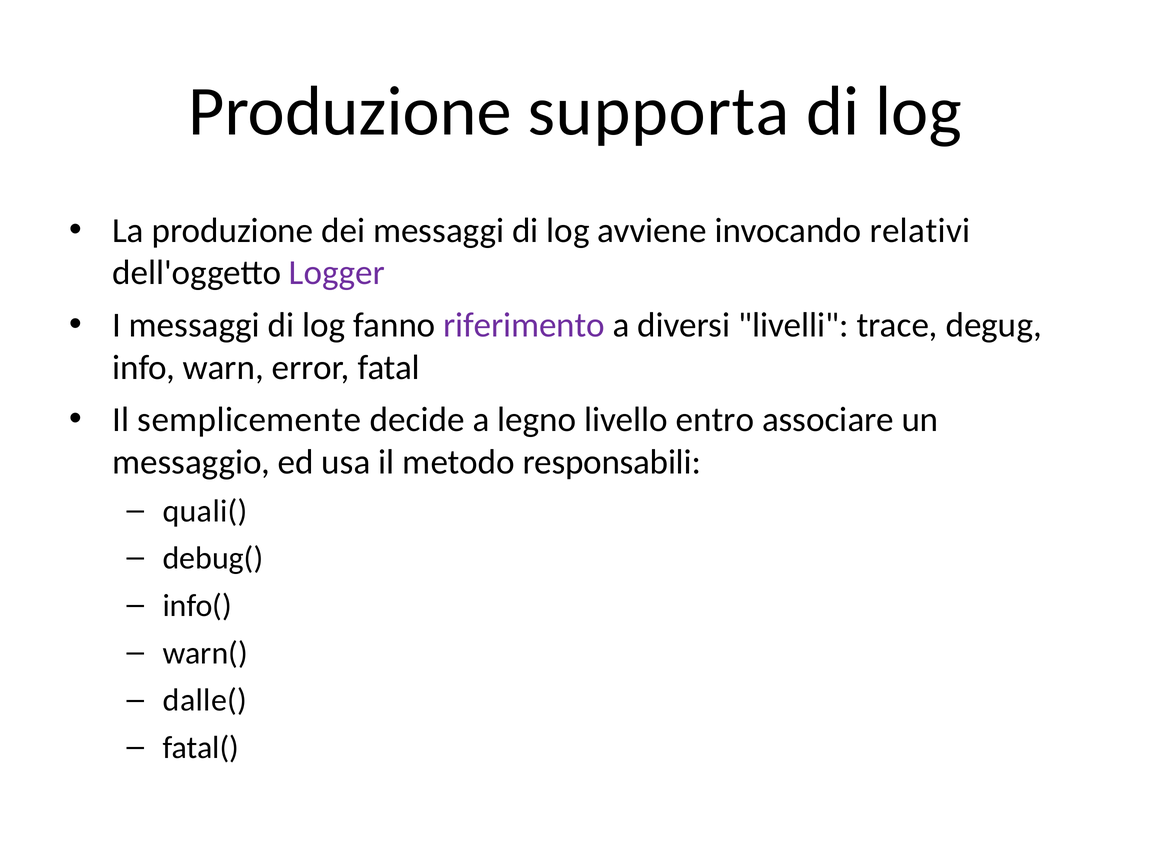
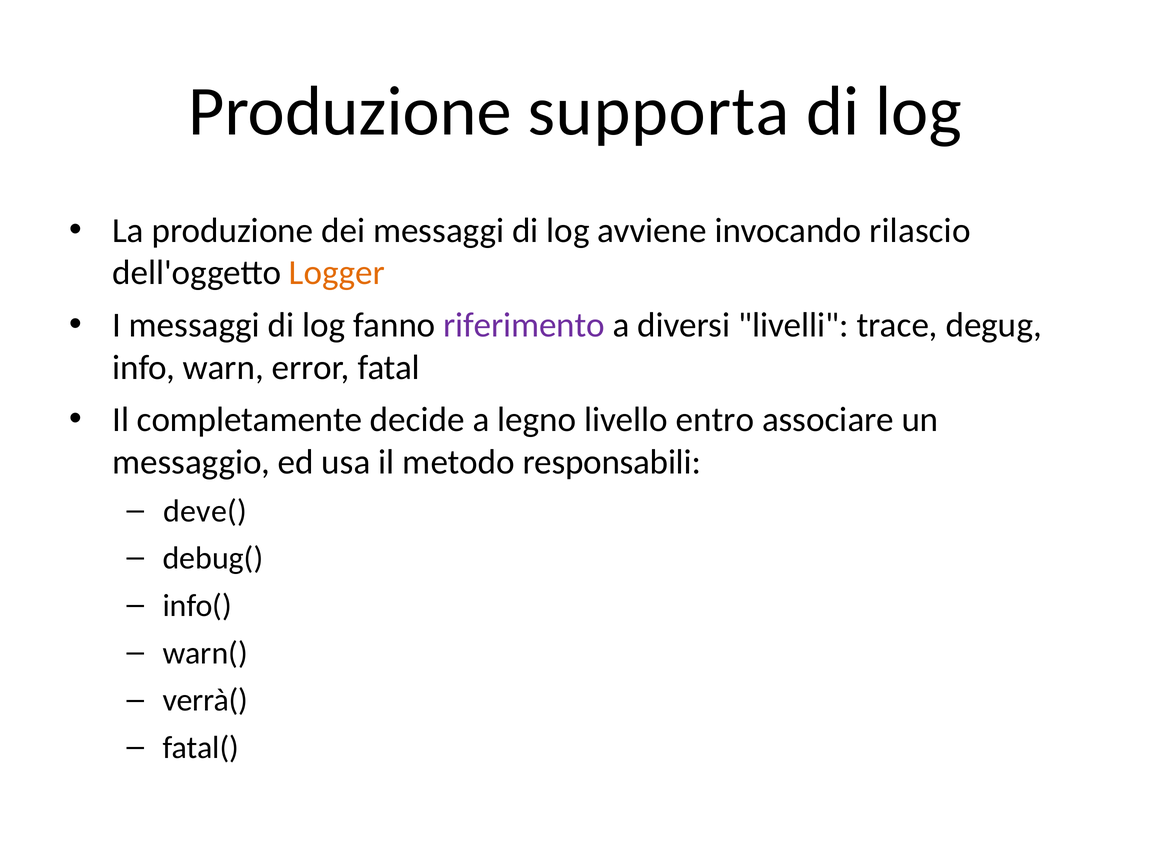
relativi: relativi -> rilascio (920, 231)
Logger colour: purple -> orange (337, 273)
semplicemente: semplicemente -> completamente (250, 420)
quali(: quali( -> deve( (205, 511)
dalle(: dalle( -> verrà( (205, 701)
